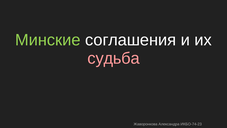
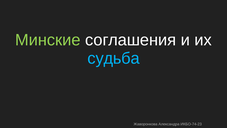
судьба colour: pink -> light blue (114, 58)
